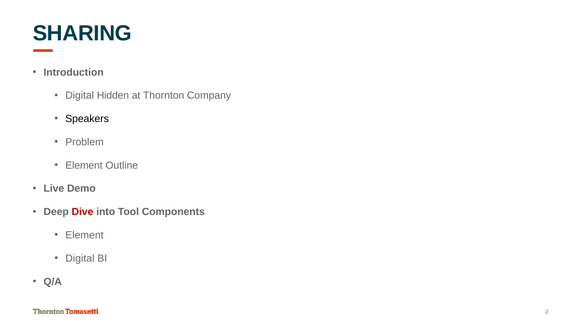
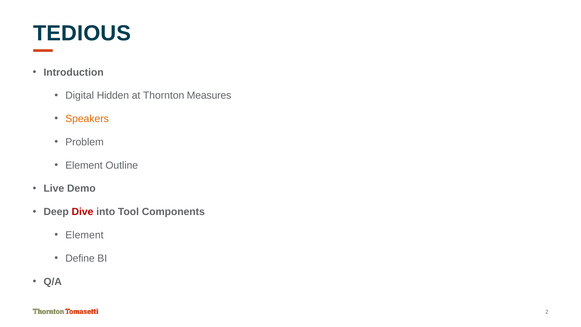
SHARING: SHARING -> TEDIOUS (82, 33)
Company: Company -> Measures (209, 96)
Speakers colour: black -> orange (87, 119)
Digital: Digital -> Define (80, 258)
